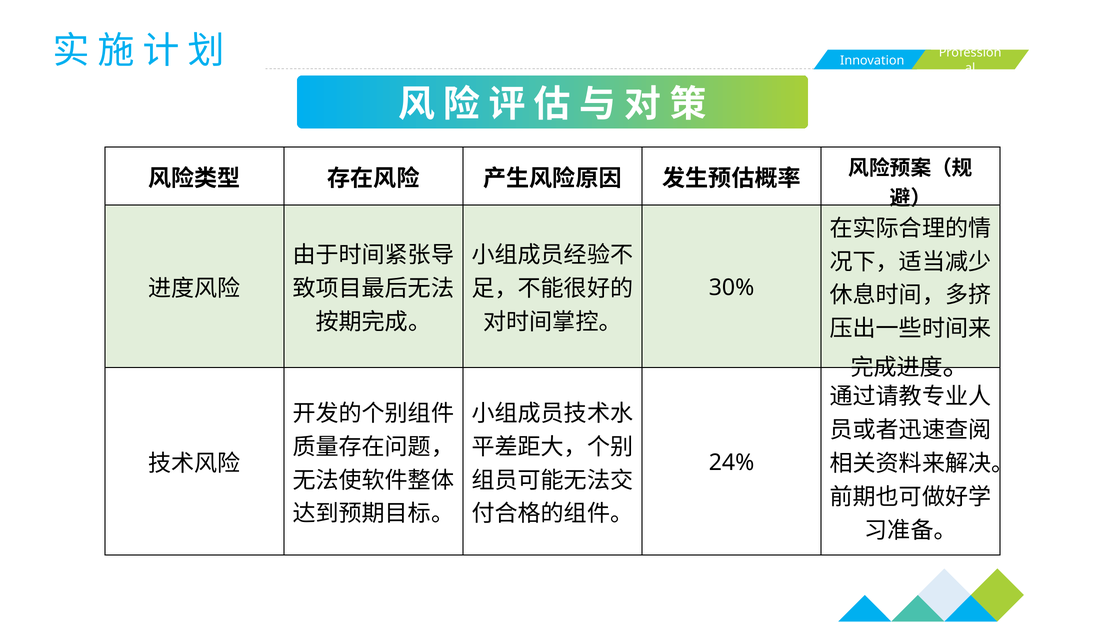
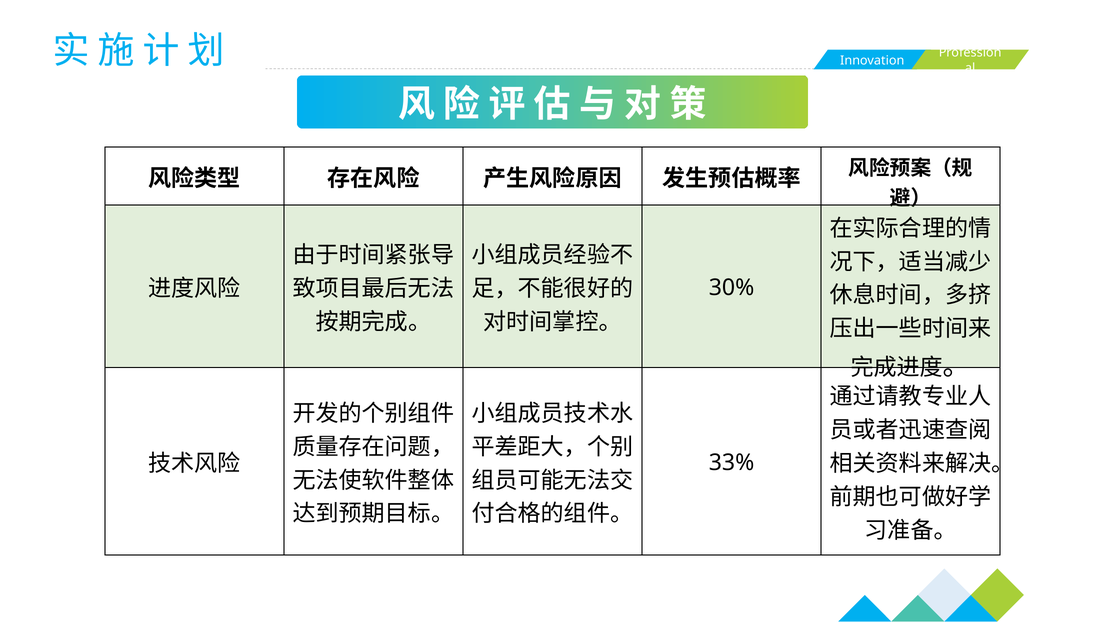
24%: 24% -> 33% (732, 462)
